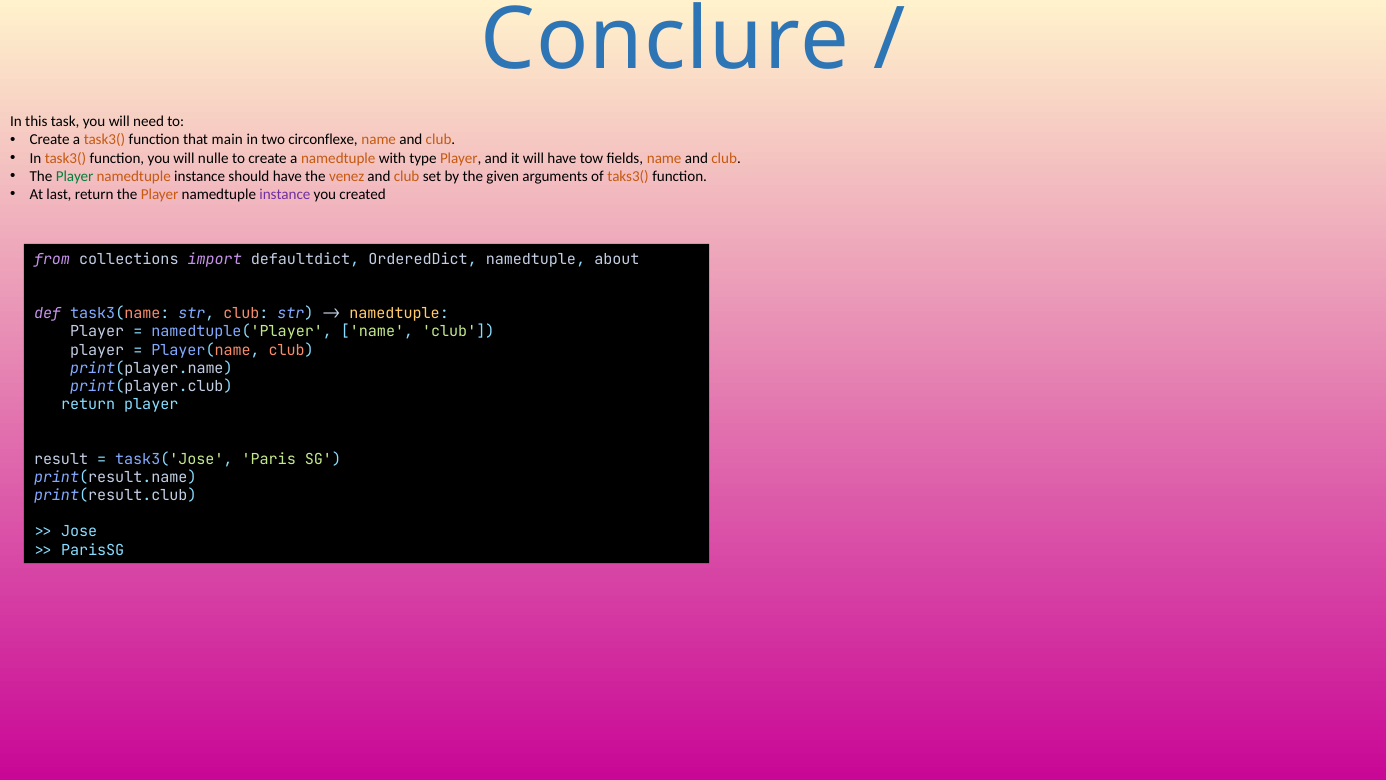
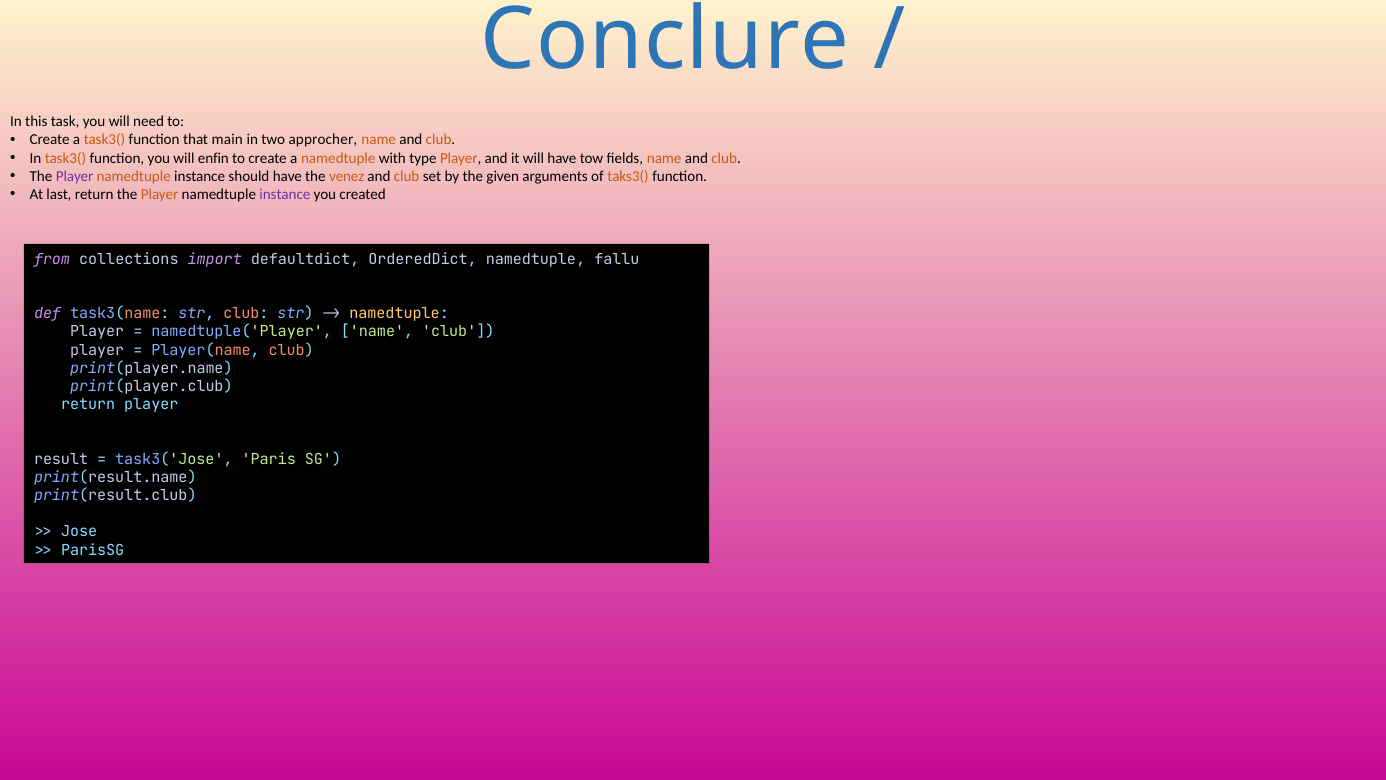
circonflexe: circonflexe -> approcher (323, 140)
nulle: nulle -> enfin (213, 158)
Player colour: green -> purple (75, 176)
about: about -> fallu (617, 259)
